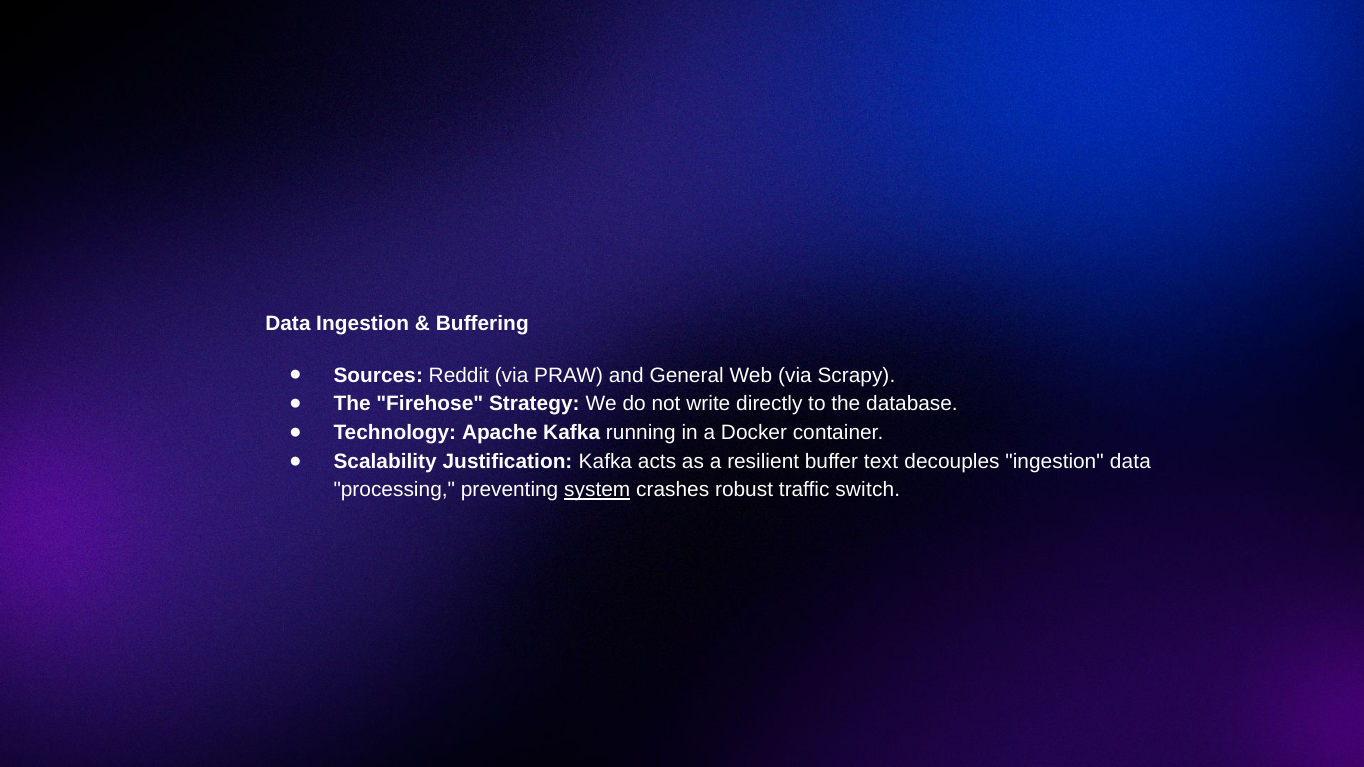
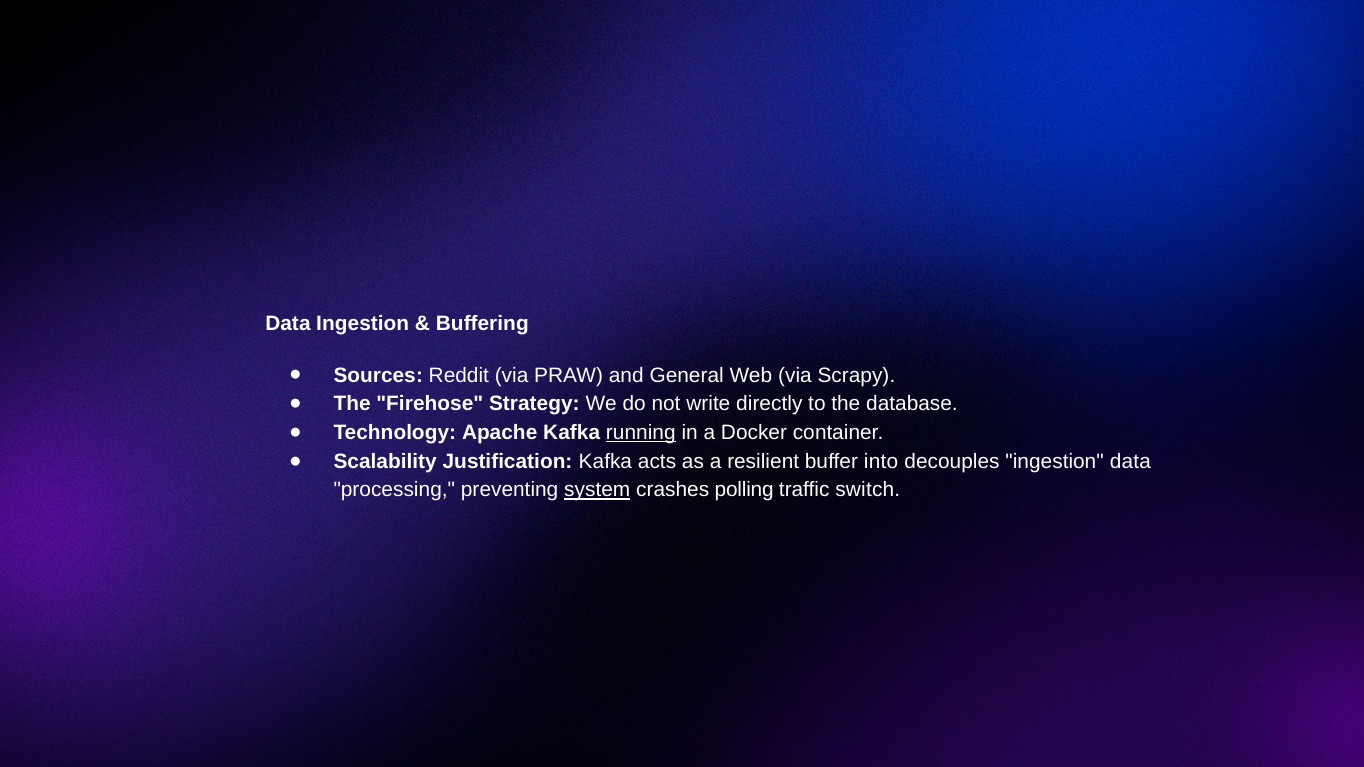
running underline: none -> present (641, 433)
text: text -> into (881, 462)
robust: robust -> polling (744, 490)
